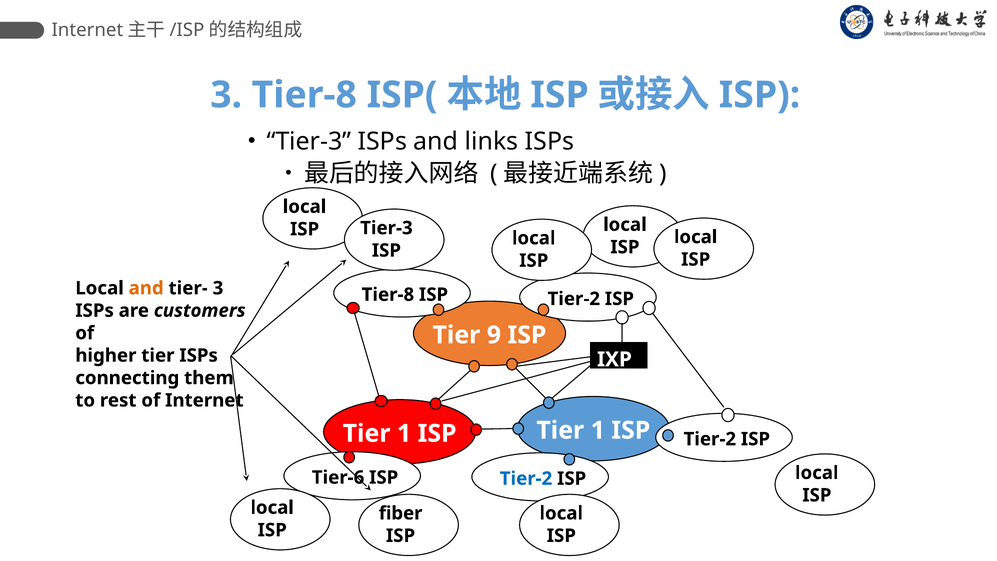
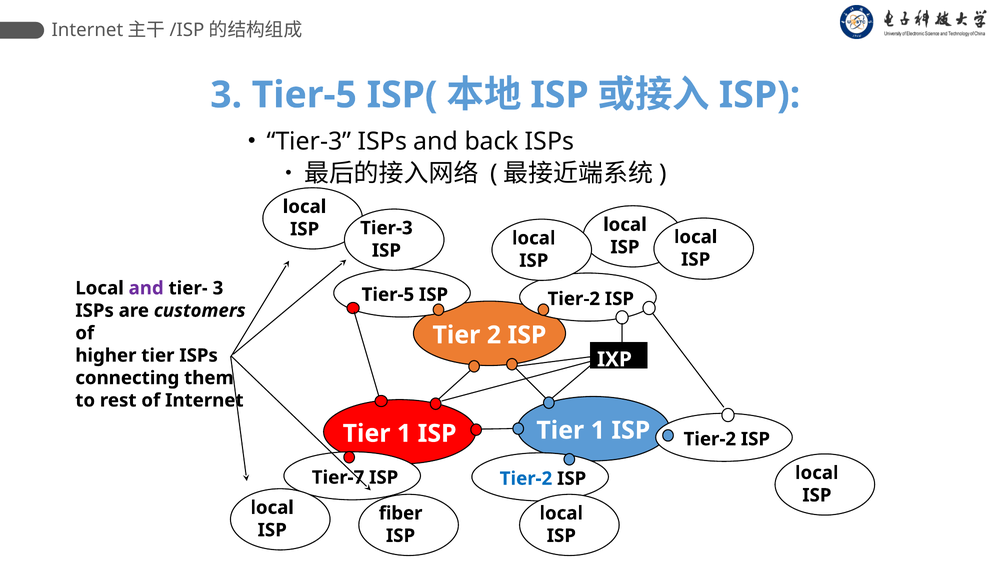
3 Tier-8: Tier-8 -> Tier-5 (304, 95)
links: links -> back (492, 141)
and colour: orange -> purple (146, 288)
Tier-8: Tier-8 -> Tier-5 (388, 295)
9: 9 -> 2 (494, 335)
Tier-6: Tier-6 -> Tier-7 (338, 477)
